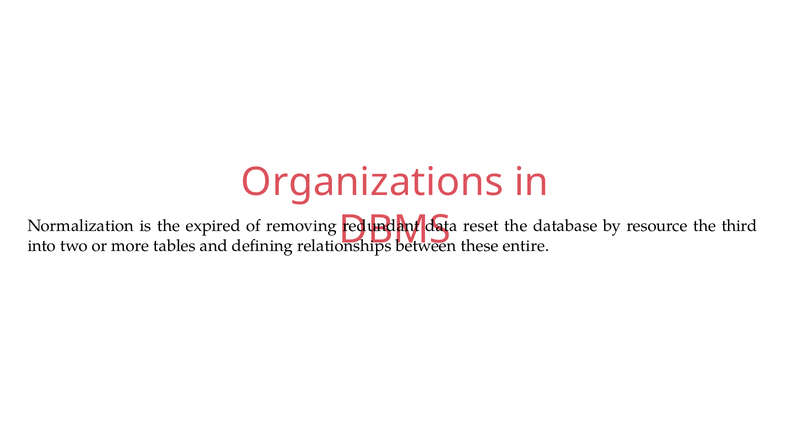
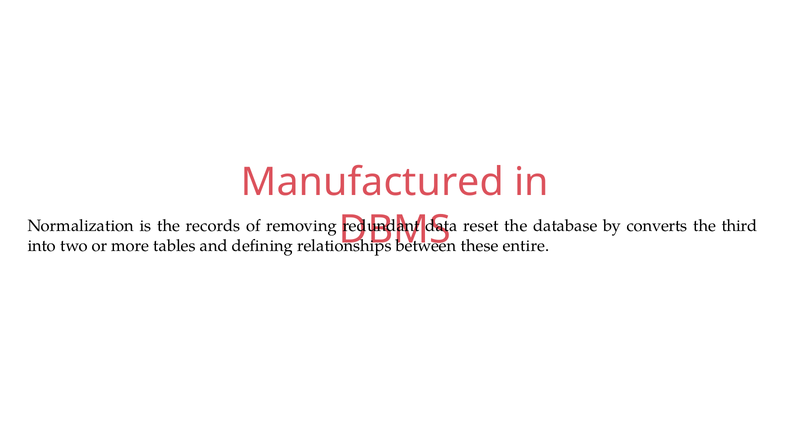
Organizations: Organizations -> Manufactured (373, 182)
expired: expired -> records (213, 226)
resource: resource -> converts (657, 226)
